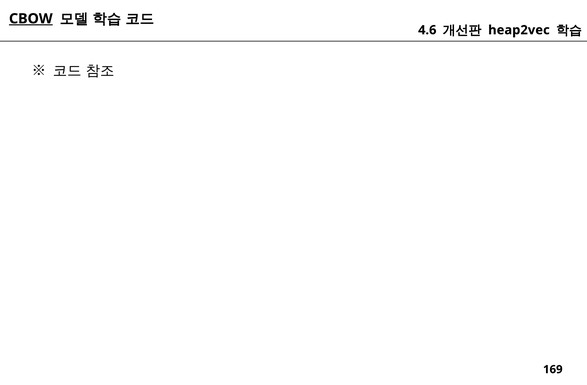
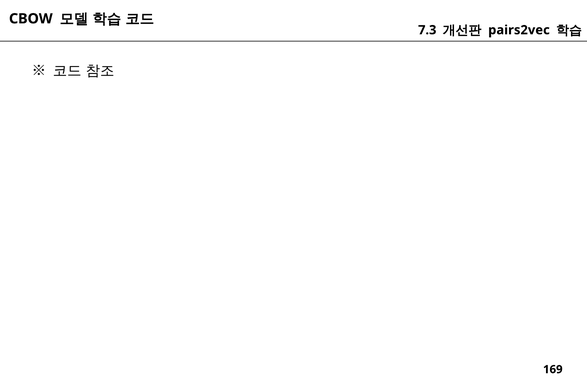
CBOW underline: present -> none (31, 19)
4.6: 4.6 -> 7.3 (427, 30)
heap2vec: heap2vec -> pairs2vec (519, 30)
